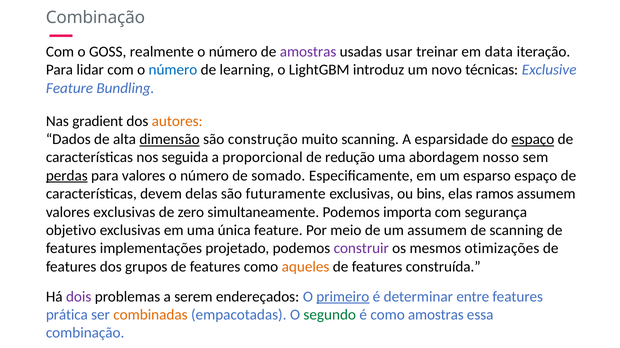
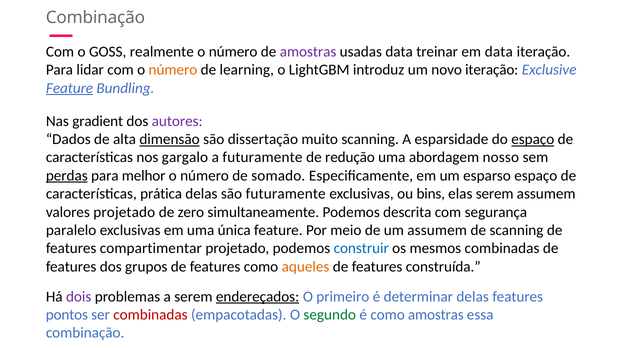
usadas usar: usar -> data (399, 52)
número colour: blue -> orange (173, 70)
novo técnicas: técnicas -> iteração (492, 70)
Feature underline: none -> present (70, 88)
autores colour: orange -> purple (177, 121)
construção: construção -> dissertação (263, 140)
seguida: seguida -> gargalo (185, 158)
a proporcional: proporcional -> futuramente (262, 158)
para valores: valores -> melhor (144, 176)
devem: devem -> prática (161, 194)
elas ramos: ramos -> serem (495, 194)
valores exclusivas: exclusivas -> projetado (124, 212)
importa: importa -> descrita (407, 212)
objetivo: objetivo -> paralelo (71, 231)
implementações: implementações -> compartimentar (151, 249)
construir colour: purple -> blue (361, 249)
mesmos otimizações: otimizações -> combinadas (502, 249)
endereçados underline: none -> present (258, 297)
primeiro underline: present -> none (343, 297)
determinar entre: entre -> delas (473, 297)
prática: prática -> pontos (67, 315)
combinadas colour: orange -> red (150, 315)
